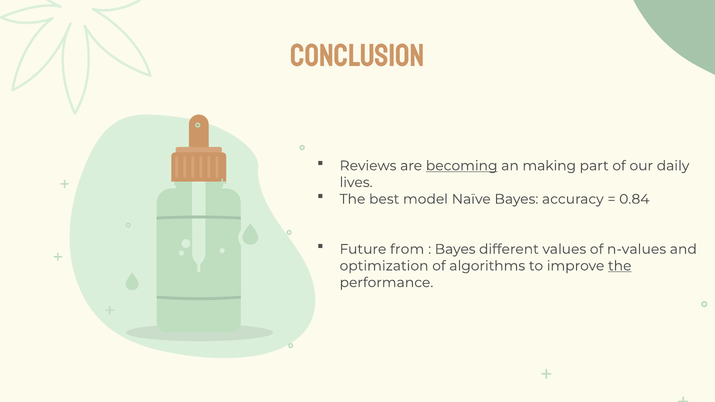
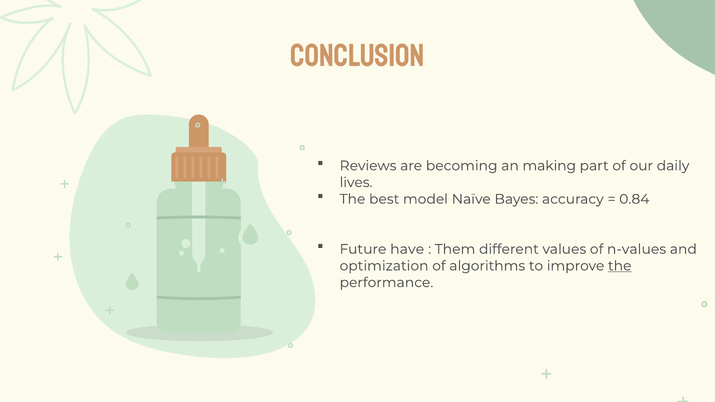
becoming underline: present -> none (462, 166)
from: from -> have (407, 249)
Bayes: Bayes -> Them (455, 249)
